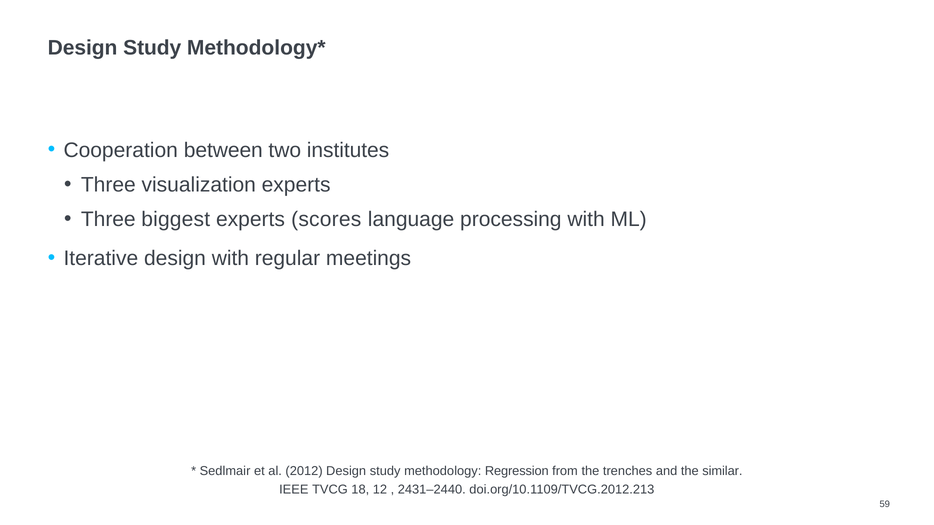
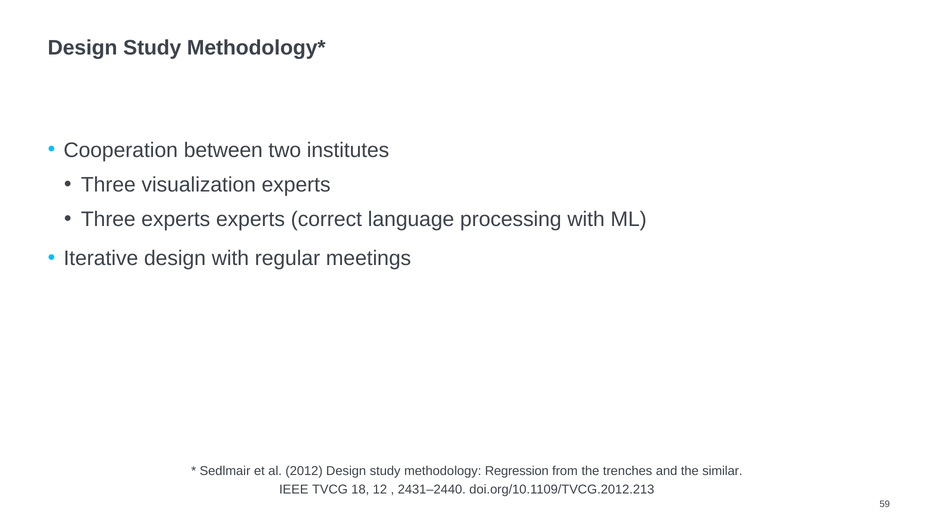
Three biggest: biggest -> experts (176, 220)
scores: scores -> correct (326, 220)
